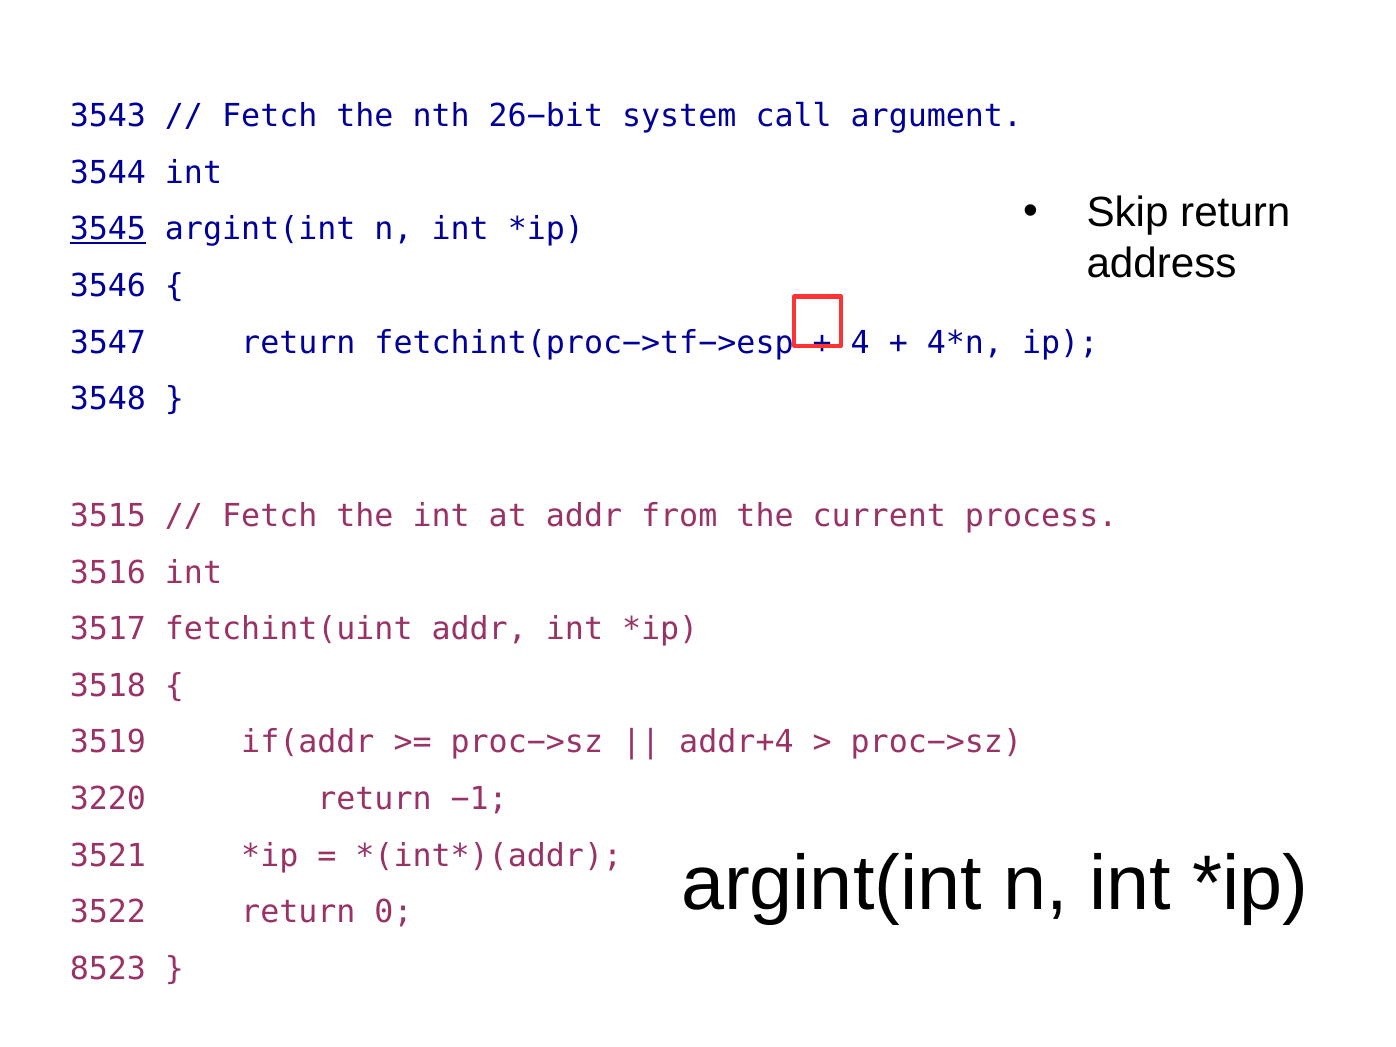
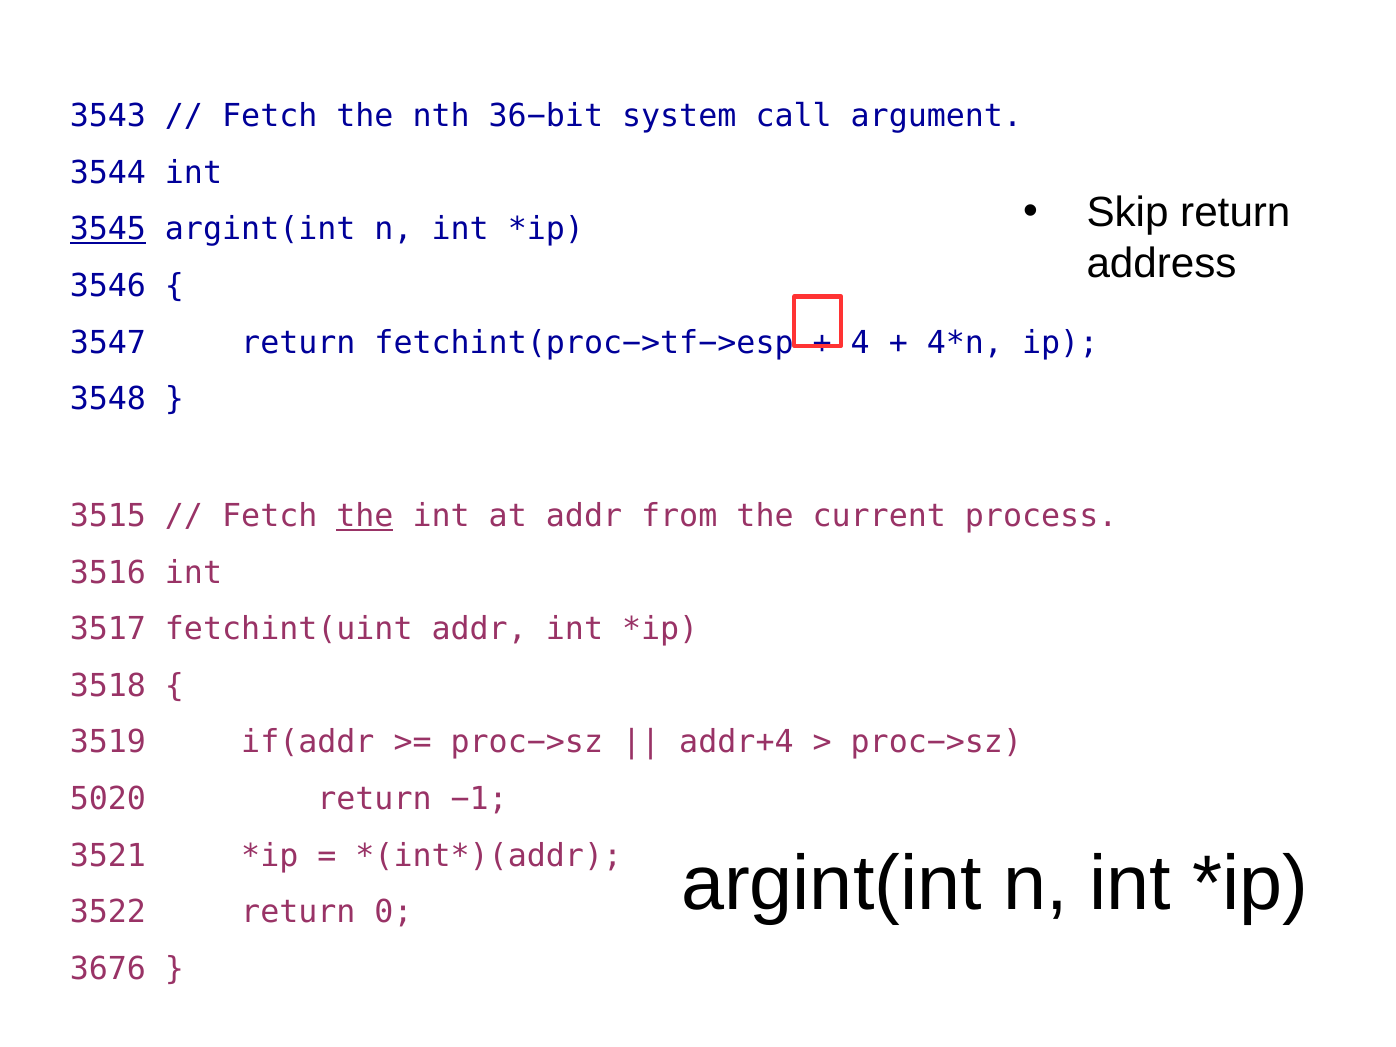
26−bit: 26−bit -> 36−bit (546, 116)
the underline: none -> present (365, 516)
3220: 3220 -> 5020 (108, 799)
8523: 8523 -> 3676 (108, 969)
